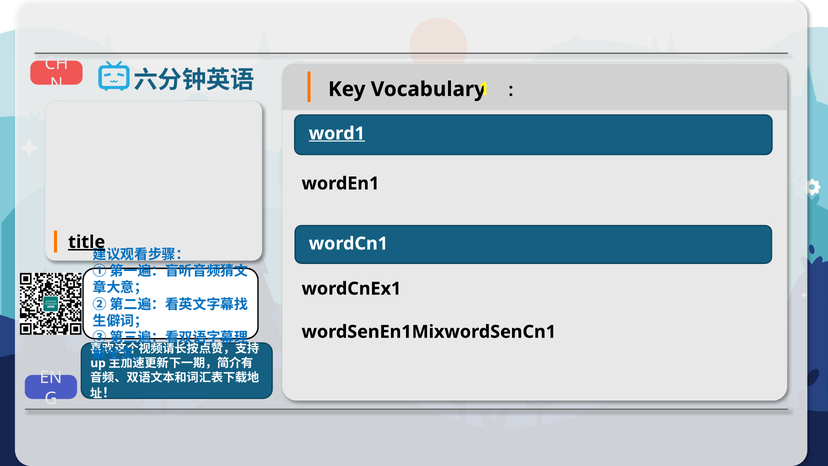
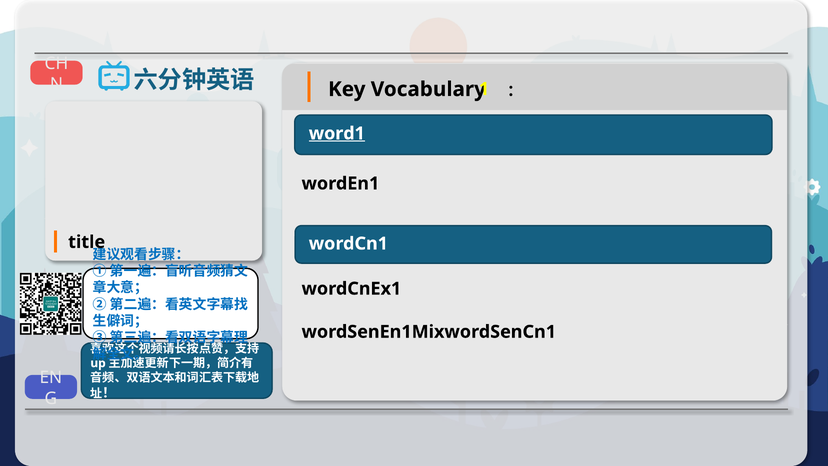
title underline: present -> none (87, 242)
